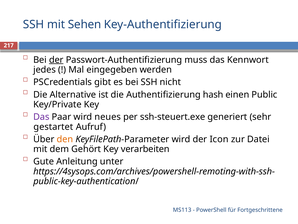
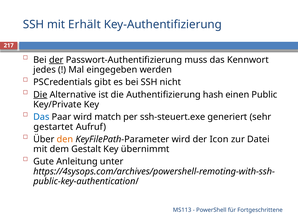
Sehen: Sehen -> Erhält (84, 24)
Die underline: none -> present (40, 94)
Das colour: purple -> blue (41, 117)
neues: neues -> match (108, 117)
Gehört: Gehört -> Gestalt (86, 149)
verarbeiten: verarbeiten -> übernimmt (145, 149)
